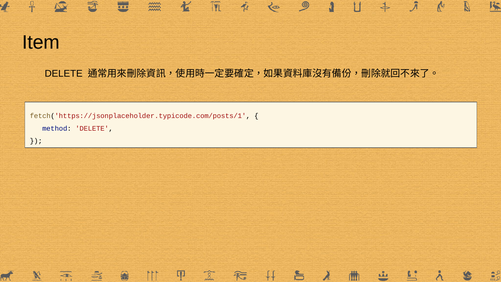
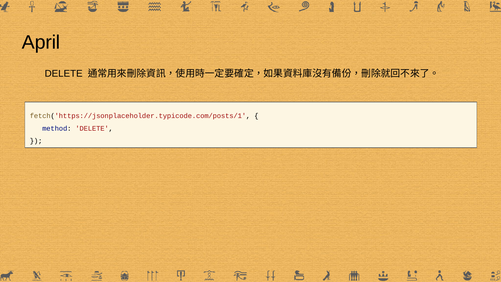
Item: Item -> April (41, 42)
